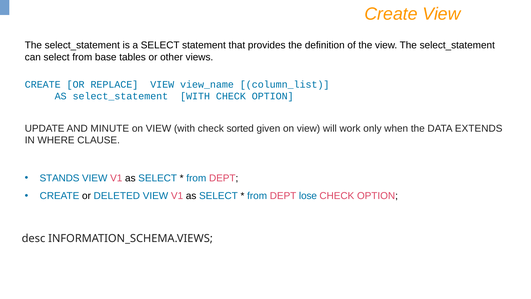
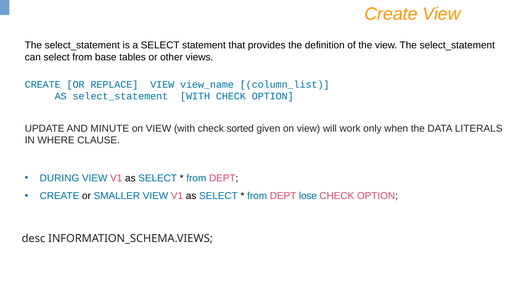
EXTENDS: EXTENDS -> LITERALS (479, 128)
STANDS: STANDS -> DURING (59, 178)
DELETED: DELETED -> SMALLER (117, 196)
